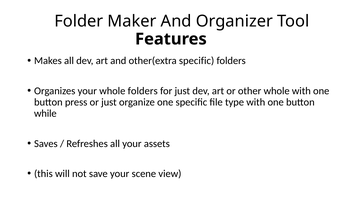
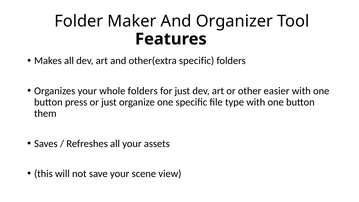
other whole: whole -> easier (277, 91)
while: while -> them (45, 113)
